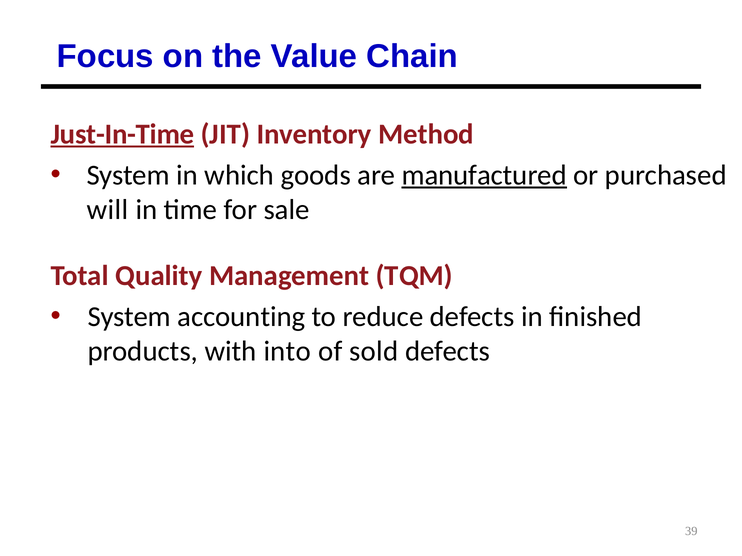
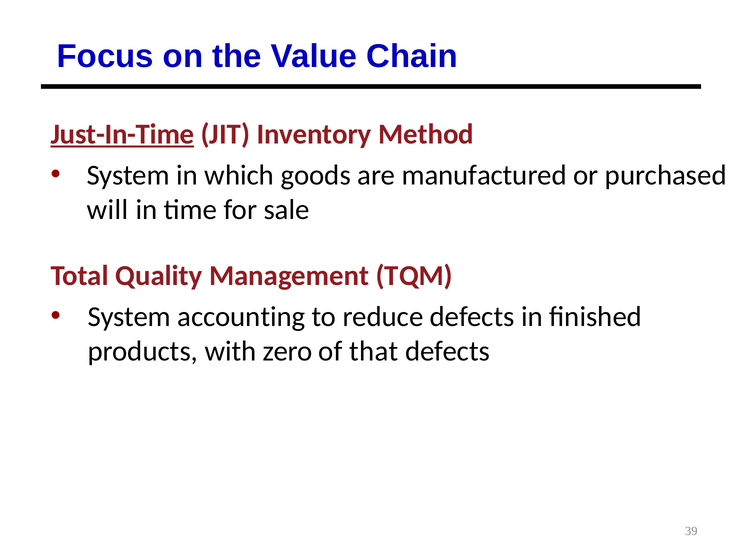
manufactured underline: present -> none (484, 175)
into: into -> zero (288, 352)
sold: sold -> that (374, 352)
